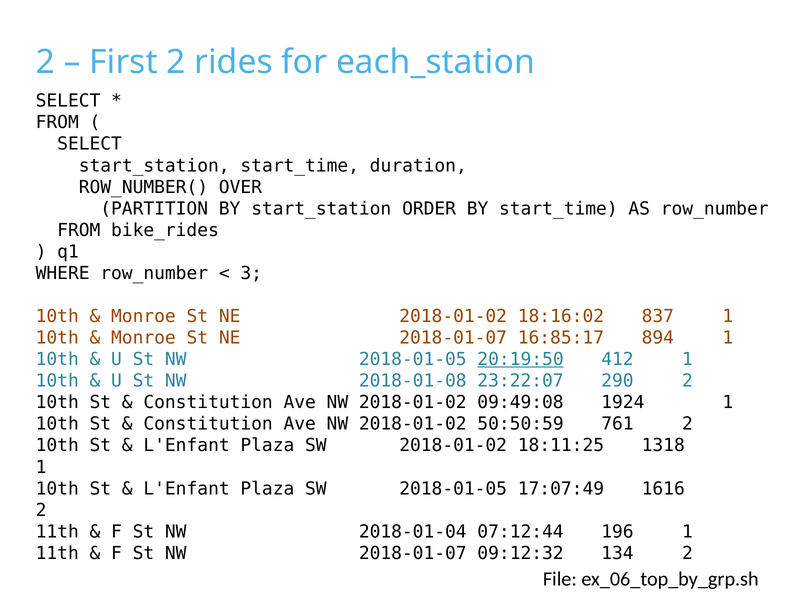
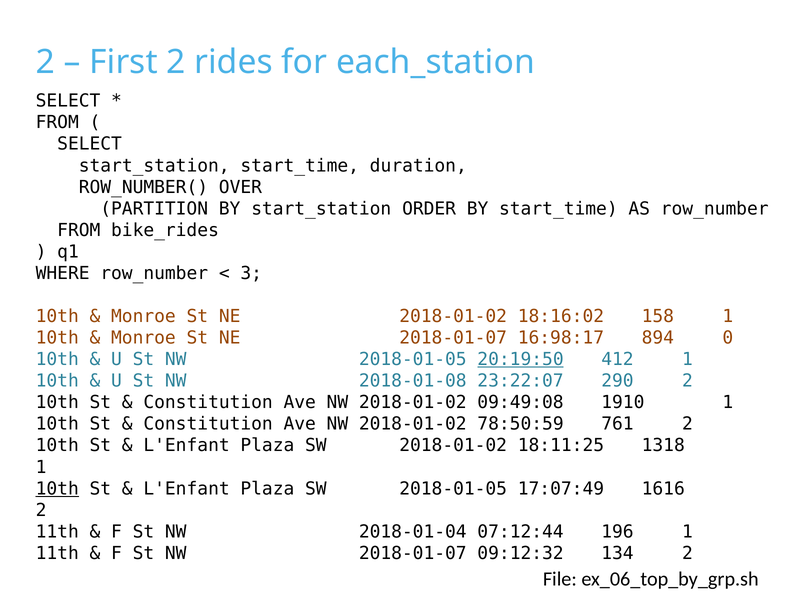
837: 837 -> 158 (658, 316)
16:85:17: 16:85:17 -> 16:98:17 (561, 338)
894 1: 1 -> 0 (728, 338)
1924: 1924 -> 1910 (623, 403)
50:50:59: 50:50:59 -> 78:50:59 (521, 424)
10th underline: none -> present (57, 489)
